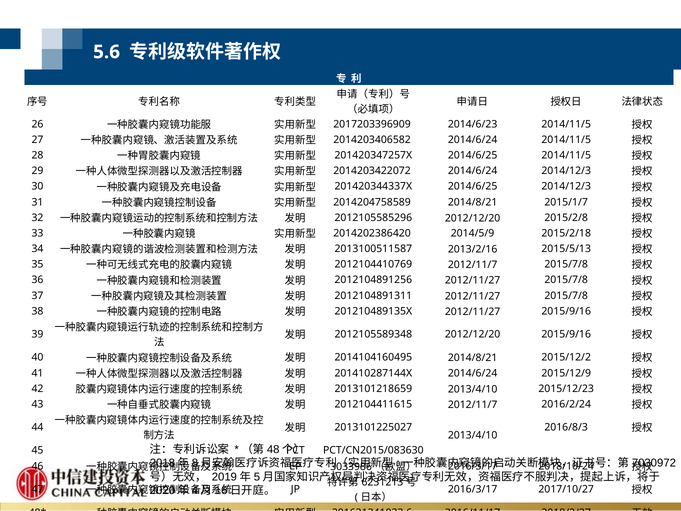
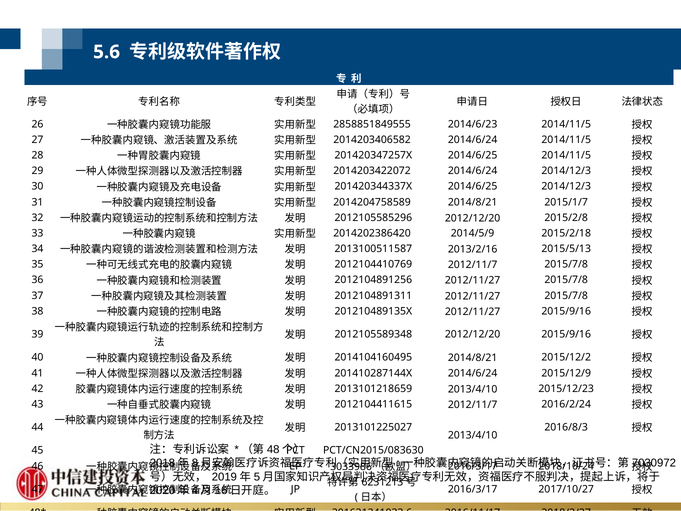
2017203396909: 2017203396909 -> 2858851849555 (372, 124)
